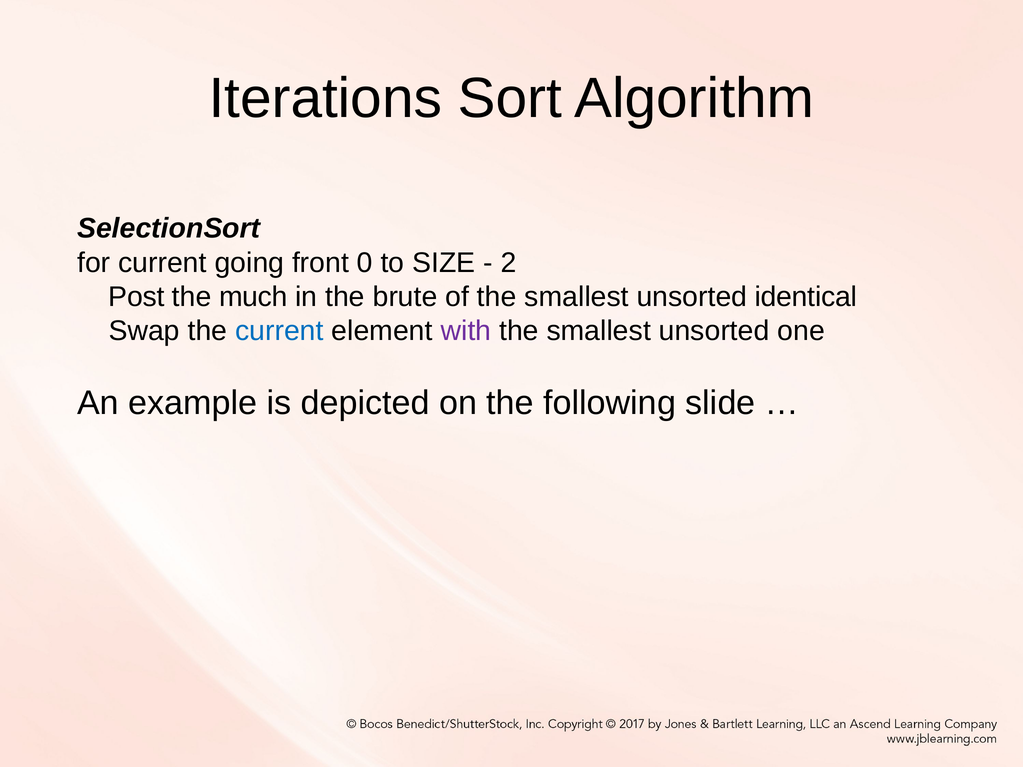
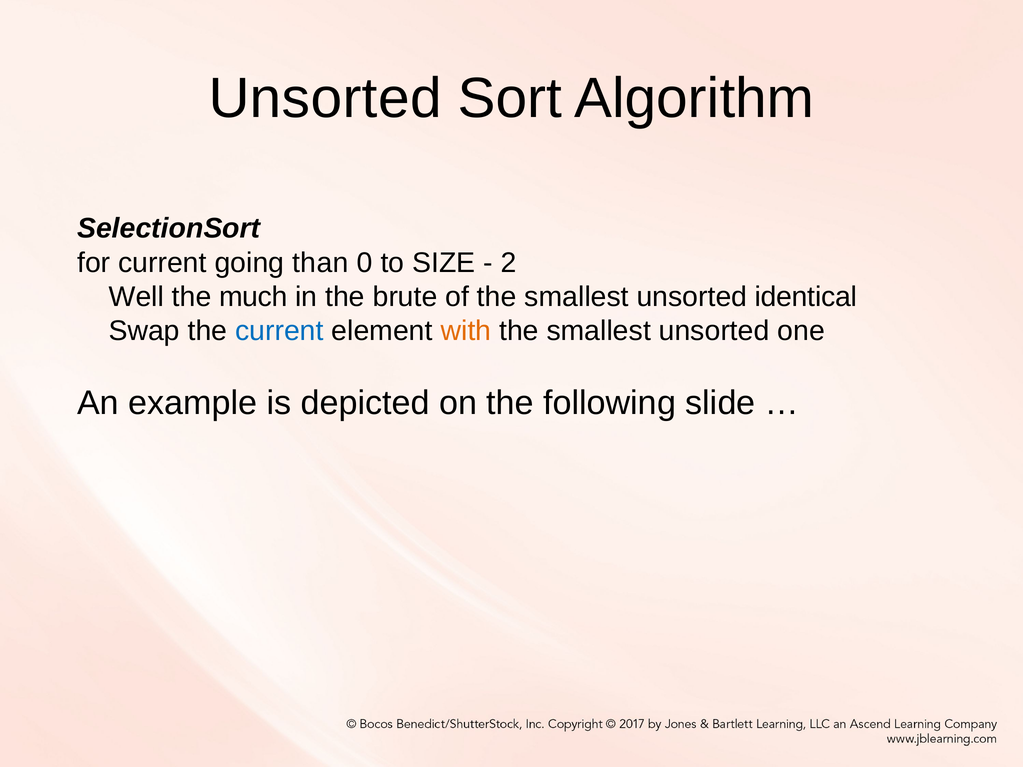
Iterations: Iterations -> Unsorted (325, 99)
front: front -> than (320, 263)
Post: Post -> Well (136, 297)
with colour: purple -> orange (466, 331)
